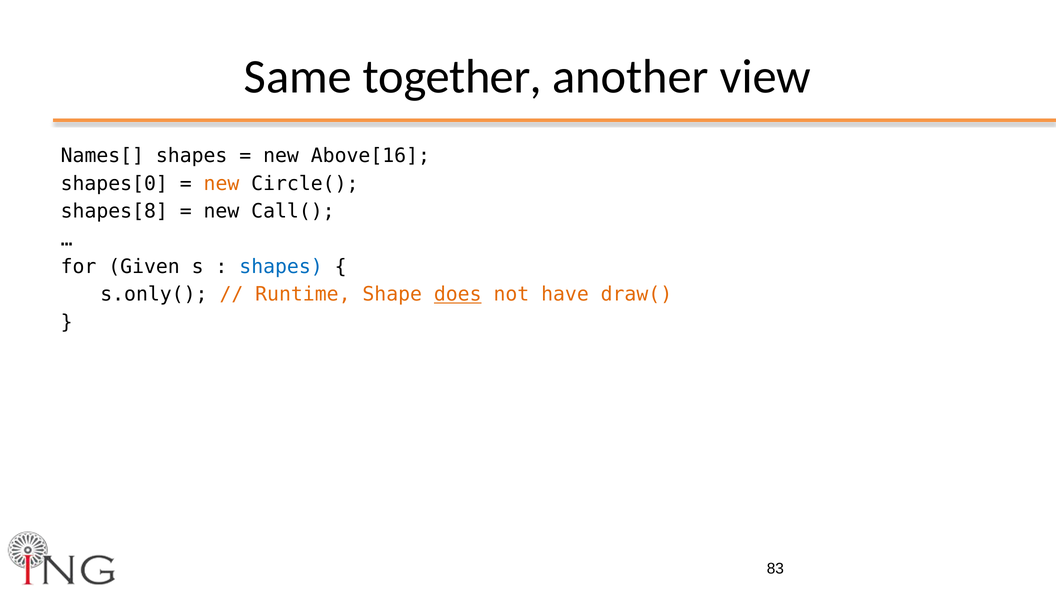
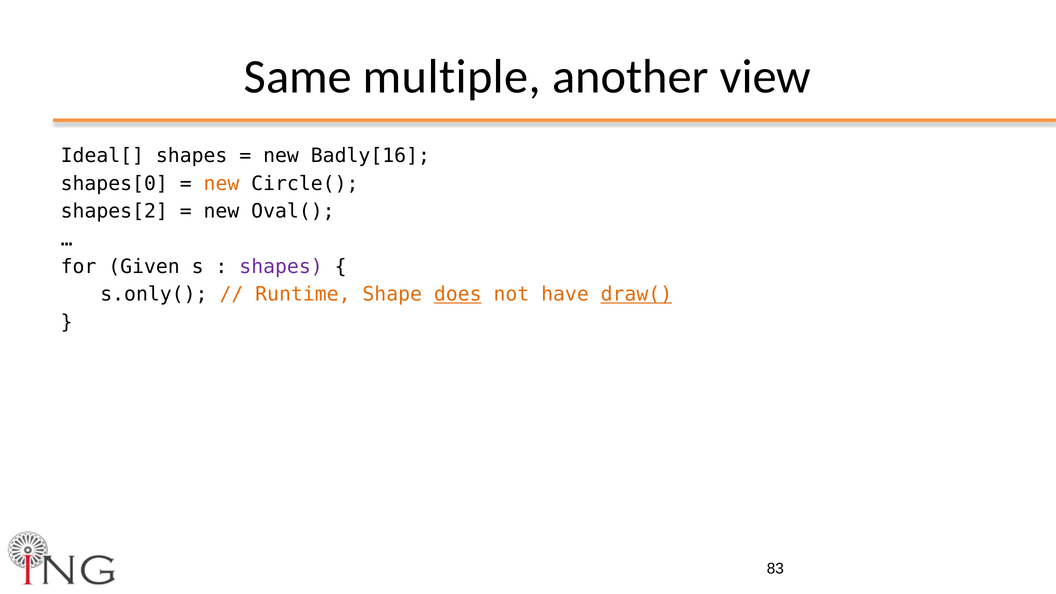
together: together -> multiple (452, 77)
Names[: Names[ -> Ideal[ (102, 156)
Above[16: Above[16 -> Badly[16 (370, 156)
shapes[8: shapes[8 -> shapes[2 (114, 211)
Call(: Call( -> Oval( (293, 211)
shapes colour: blue -> purple (281, 267)
draw( underline: none -> present (636, 294)
